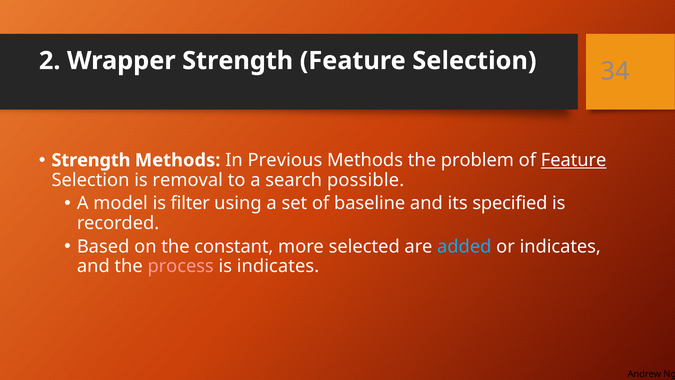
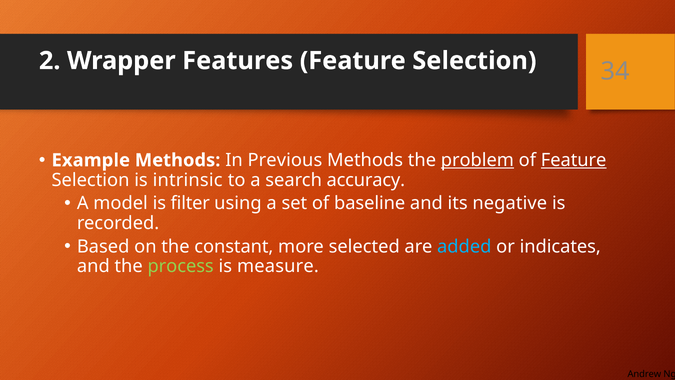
Wrapper Strength: Strength -> Features (238, 61)
Strength: Strength -> Example (91, 160)
problem underline: none -> present (477, 160)
removal: removal -> intrinsic (188, 180)
possible: possible -> accuracy (366, 180)
specified: specified -> negative (510, 203)
process colour: pink -> light green (181, 266)
is indicates: indicates -> measure (278, 266)
